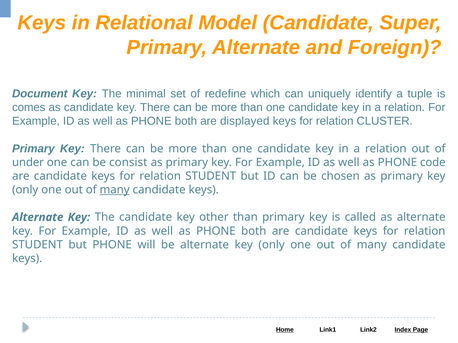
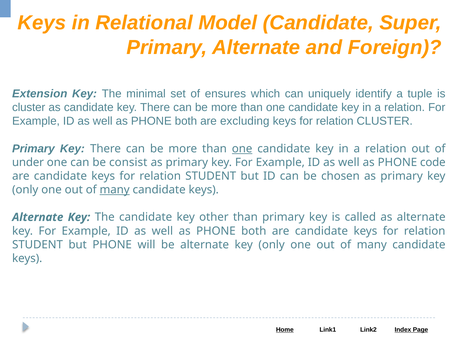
Document: Document -> Extension (40, 94)
redefine: redefine -> ensures (225, 94)
comes: comes -> cluster (29, 108)
displayed: displayed -> excluding (245, 121)
one underline: none -> present (242, 149)
